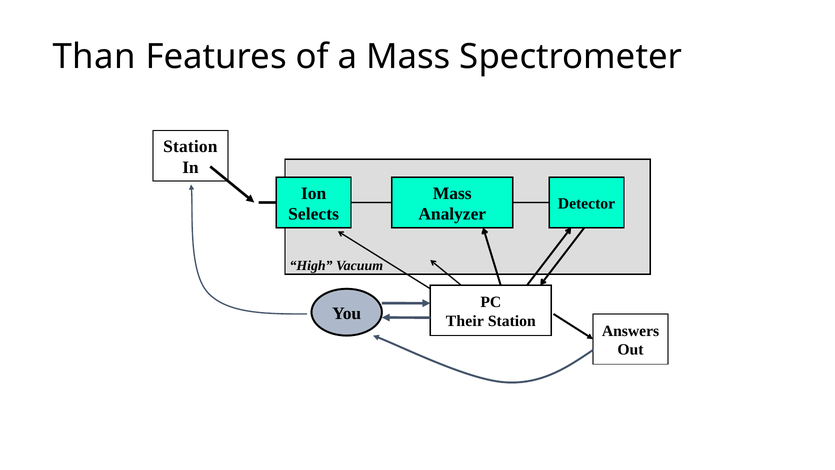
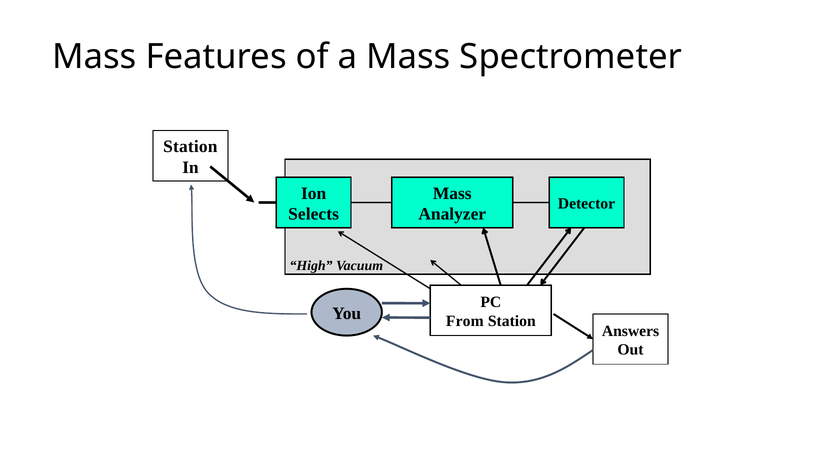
Than: Than -> Mass (94, 57)
Their: Their -> From (465, 321)
